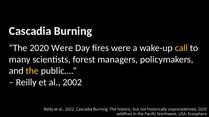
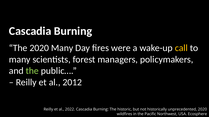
2020 Were: Were -> Many (62, 48)
the colour: yellow -> light green (32, 71)
2002: 2002 -> 2012 (72, 83)
